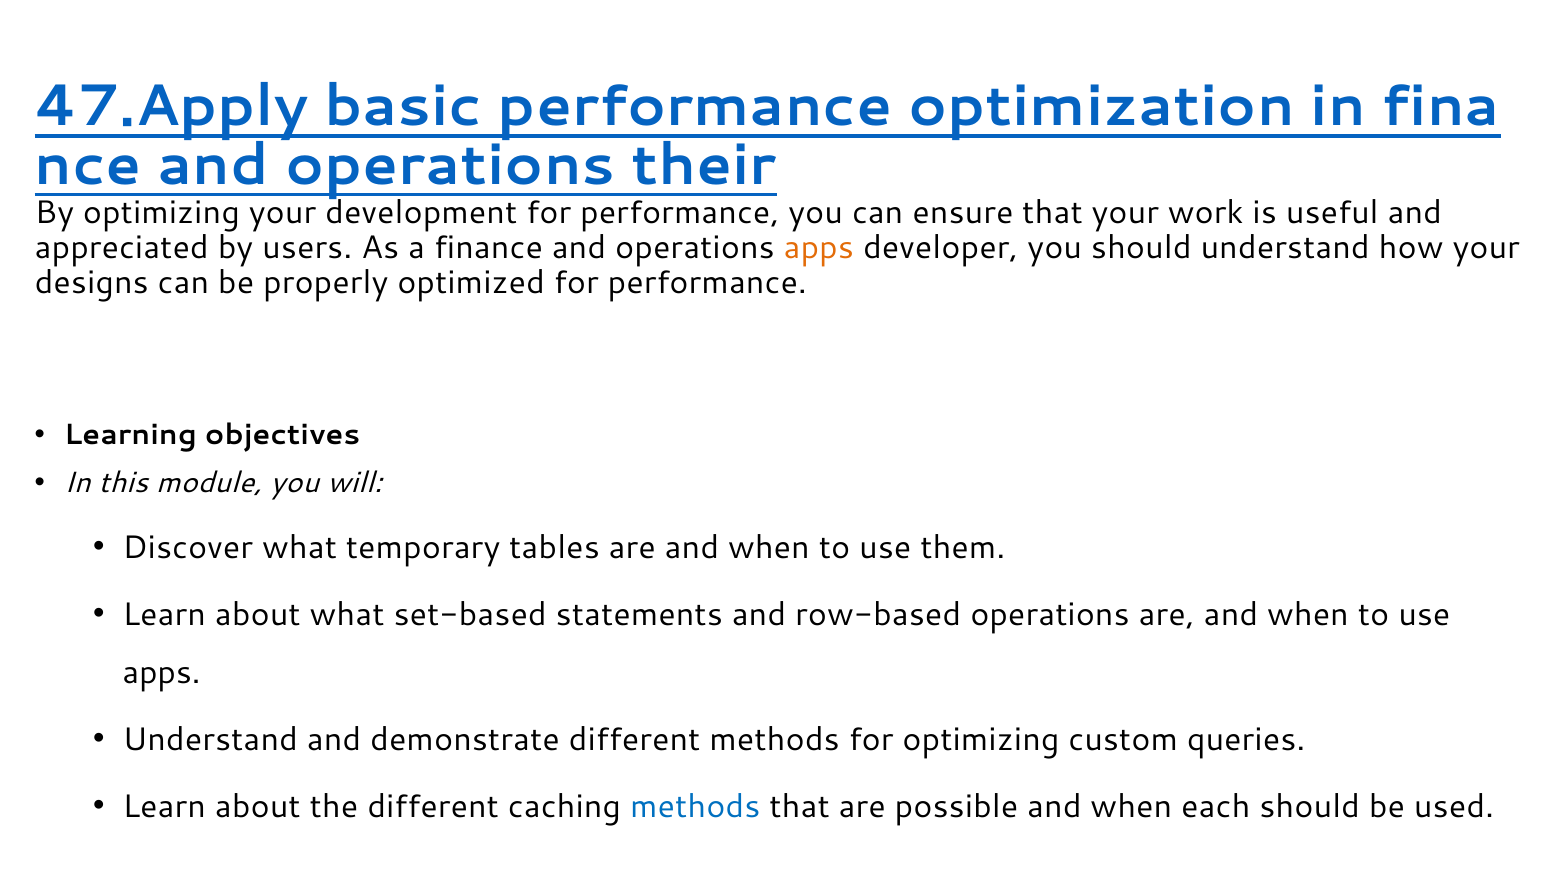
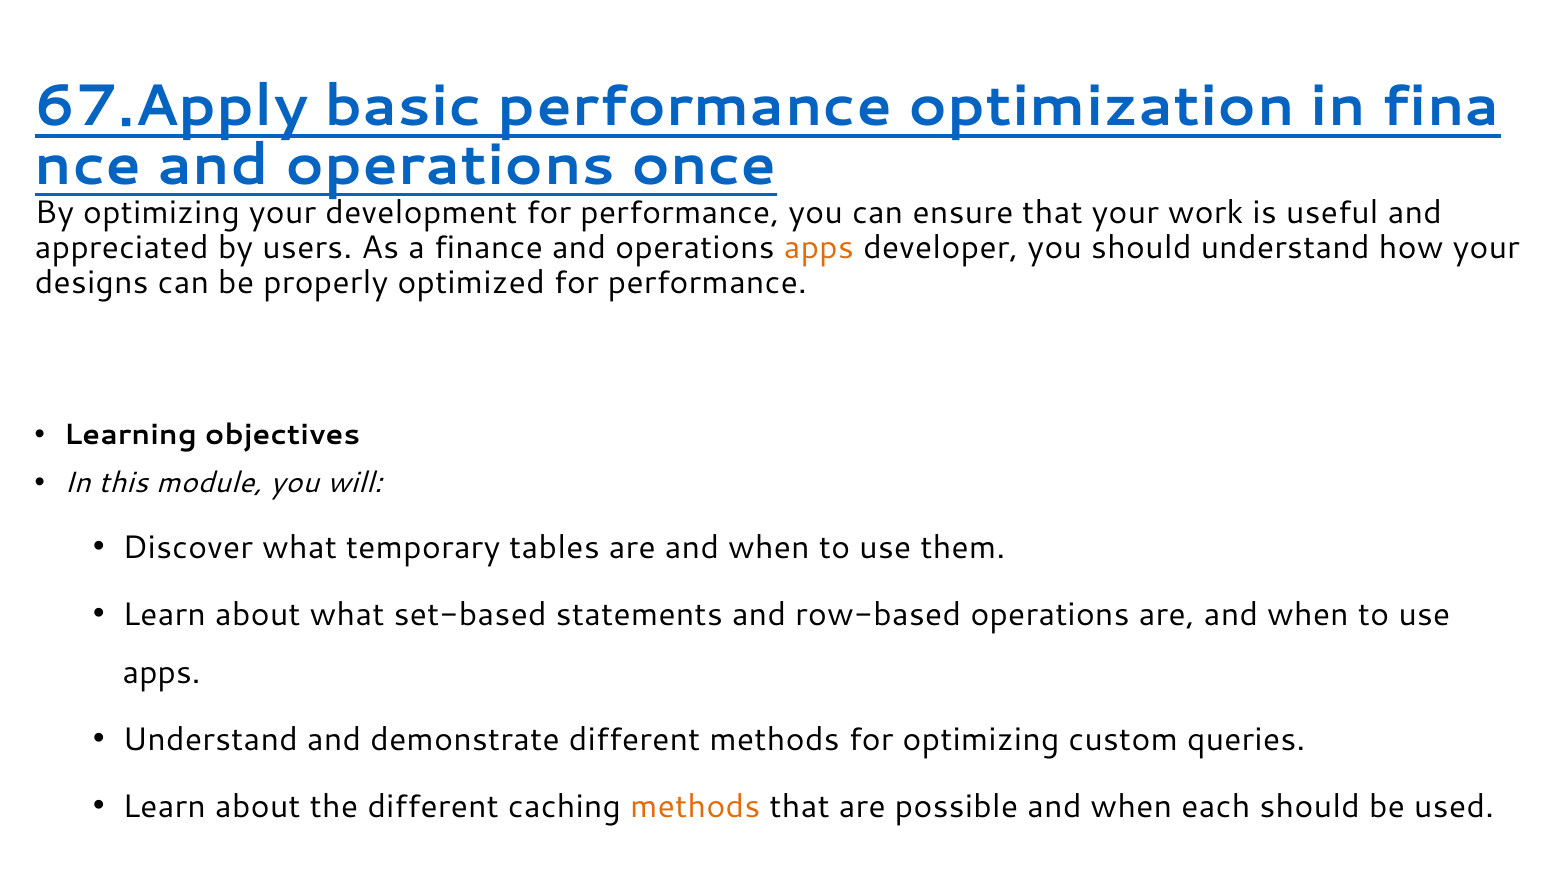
47.Apply: 47.Apply -> 67.Apply (171, 107)
their: their -> once (704, 165)
methods colour: blue -> orange (695, 807)
